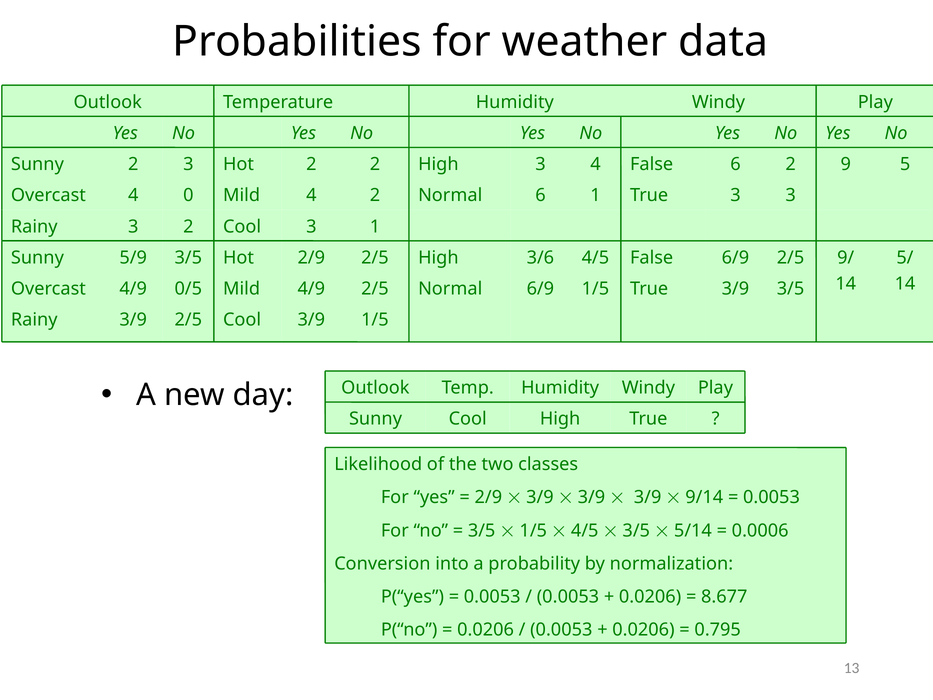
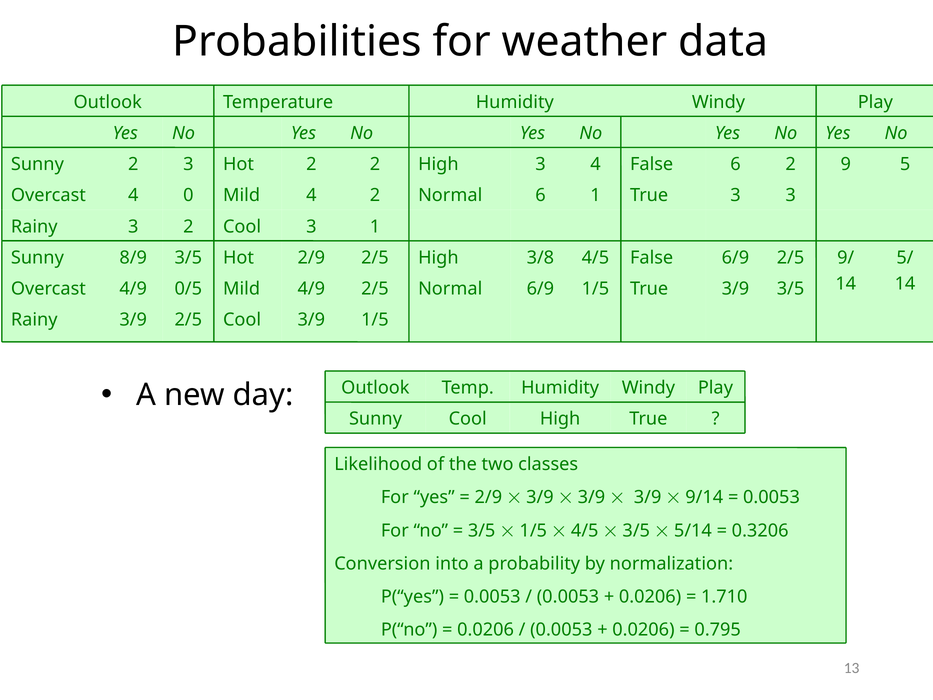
5/9: 5/9 -> 8/9 (133, 258)
3/6: 3/6 -> 3/8 (540, 258)
0.0006: 0.0006 -> 0.3206 (760, 530)
8.677: 8.677 -> 1.710 (724, 597)
